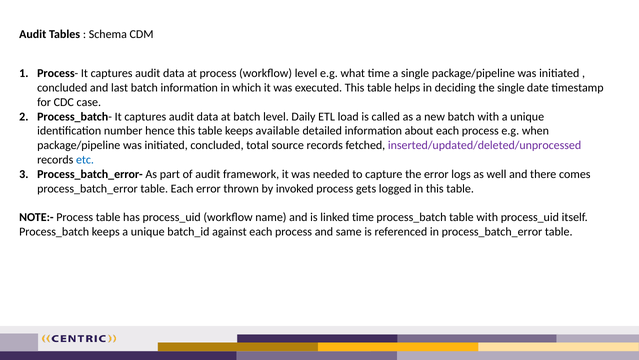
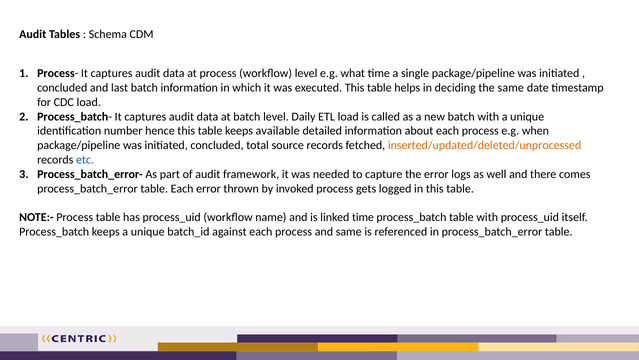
the single: single -> same (511, 88)
CDC case: case -> load (89, 102)
inserted/updated/deleted/unprocessed colour: purple -> orange (485, 145)
